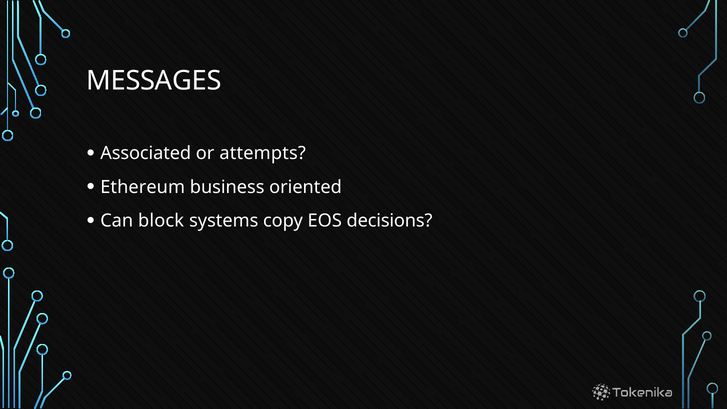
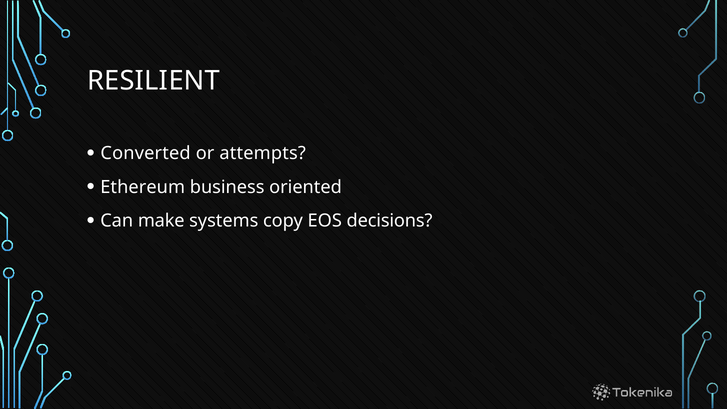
MESSAGES: MESSAGES -> RESILIENT (154, 81)
Associated: Associated -> Converted (146, 153)
block: block -> make (161, 221)
